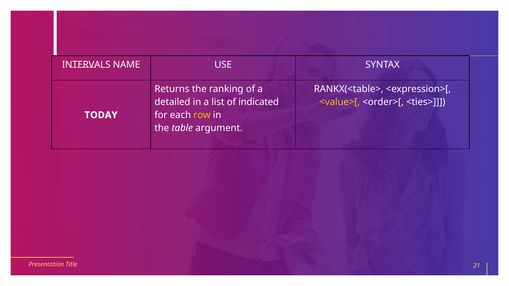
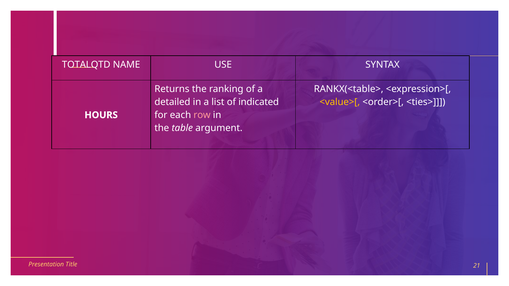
INTERVALS: INTERVALS -> TOTALQTD (86, 65)
row colour: yellow -> pink (202, 115)
TODAY: TODAY -> HOURS (101, 115)
